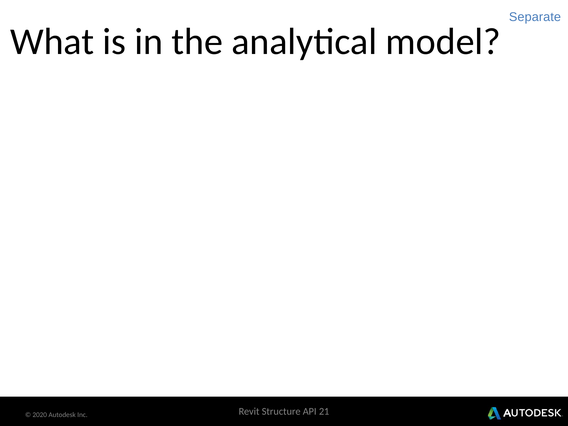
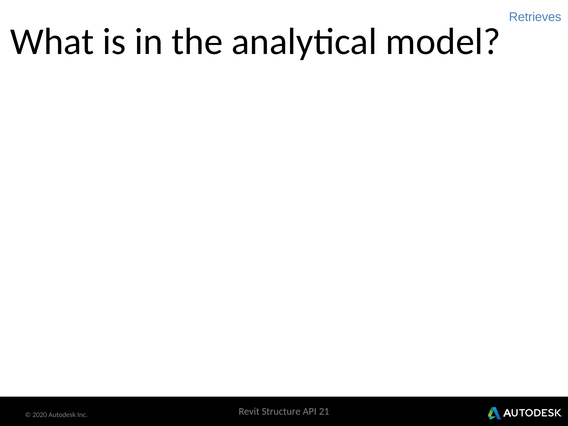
Separate: Separate -> Retrieves (535, 17)
